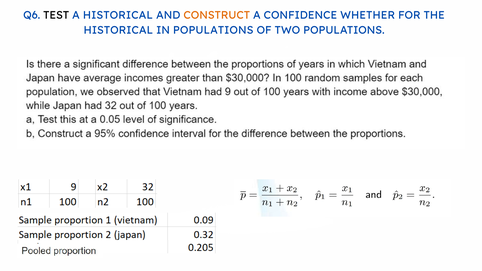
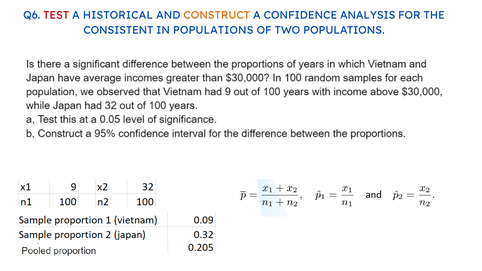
TEST colour: black -> red (56, 15)
WHETHER: WHETHER -> ANALYSIS (368, 15)
HISTORICAL: HISTORICAL -> CONSISTENT (118, 30)
